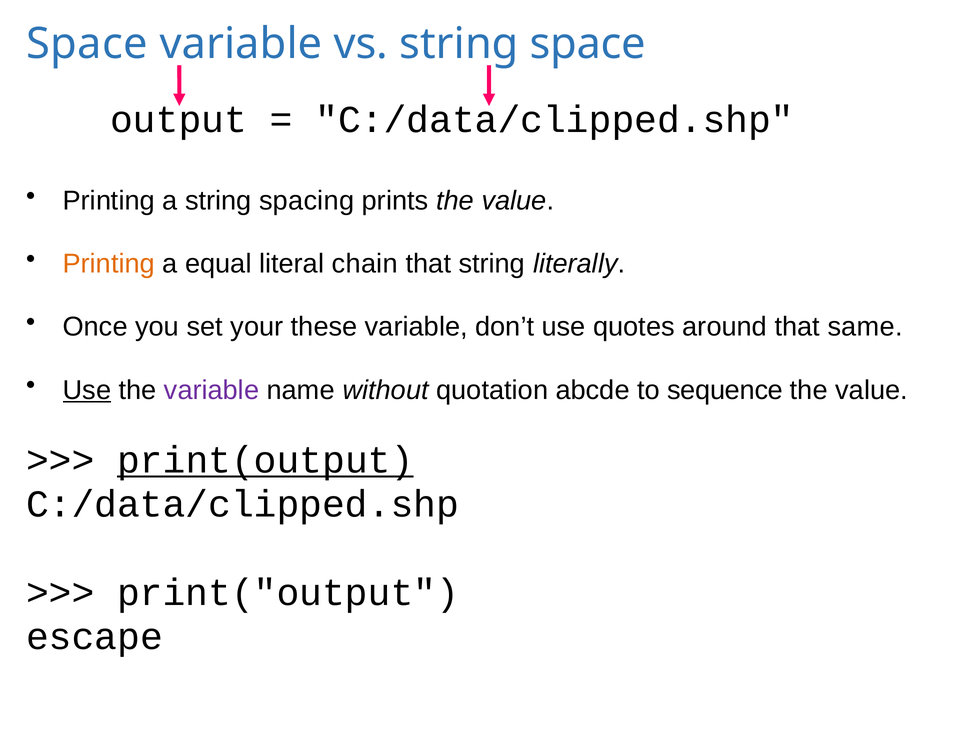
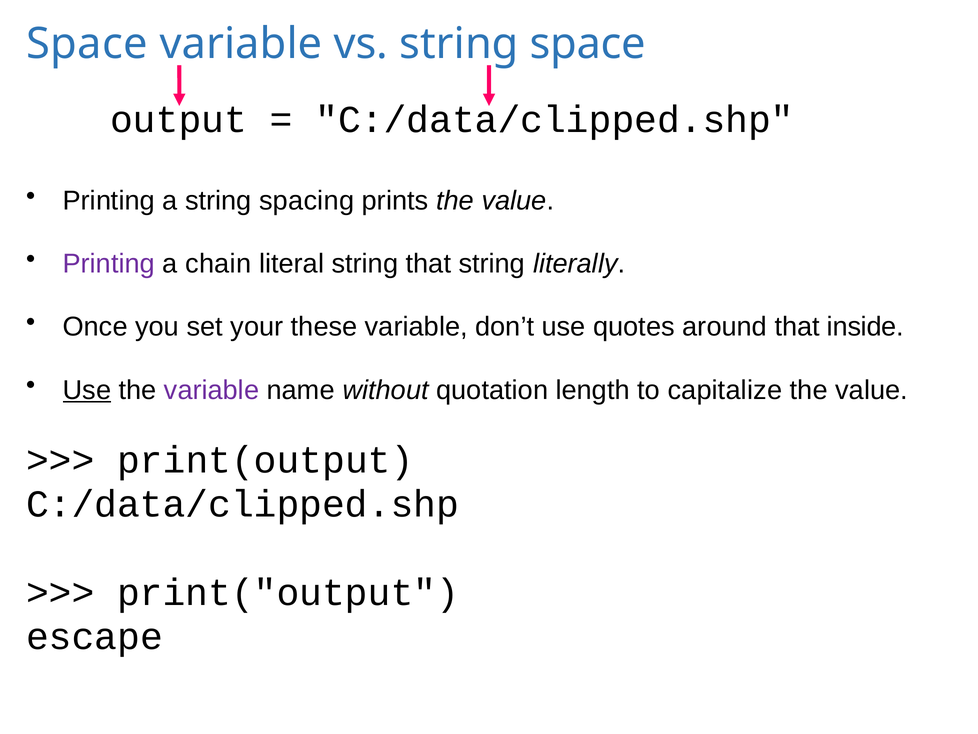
Printing colour: orange -> purple (109, 264)
equal: equal -> chain (218, 264)
literal chain: chain -> string (365, 264)
same: same -> inside (865, 327)
abcde: abcde -> length (593, 390)
sequence: sequence -> capitalize (725, 390)
print(output underline: present -> none (265, 460)
